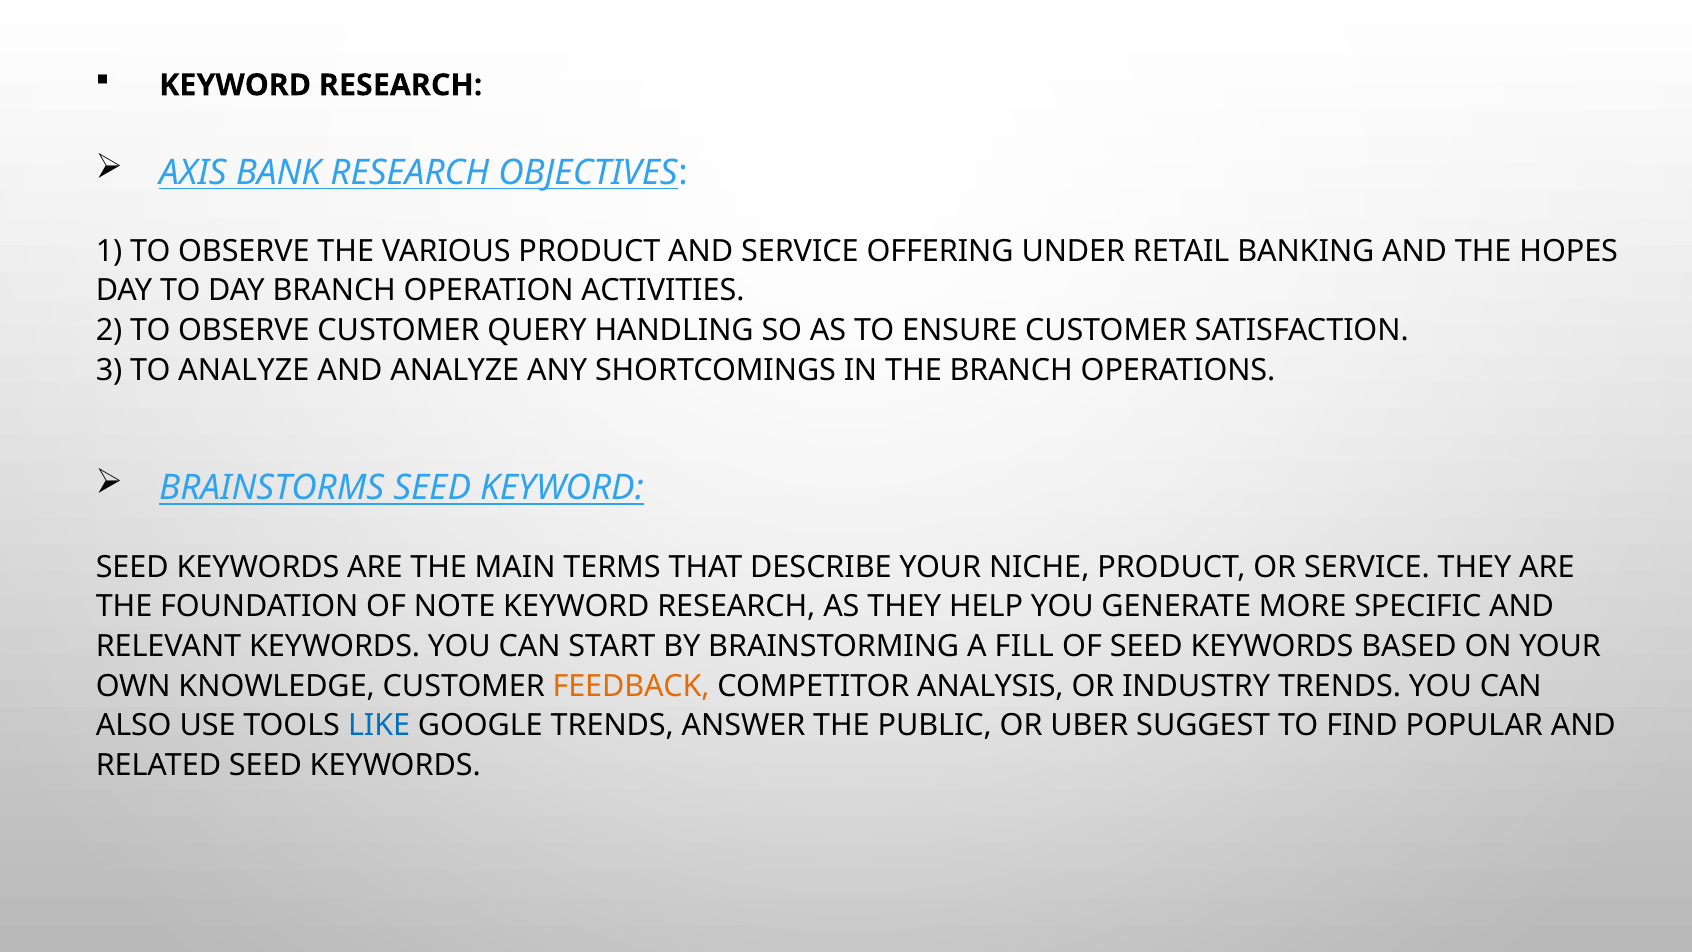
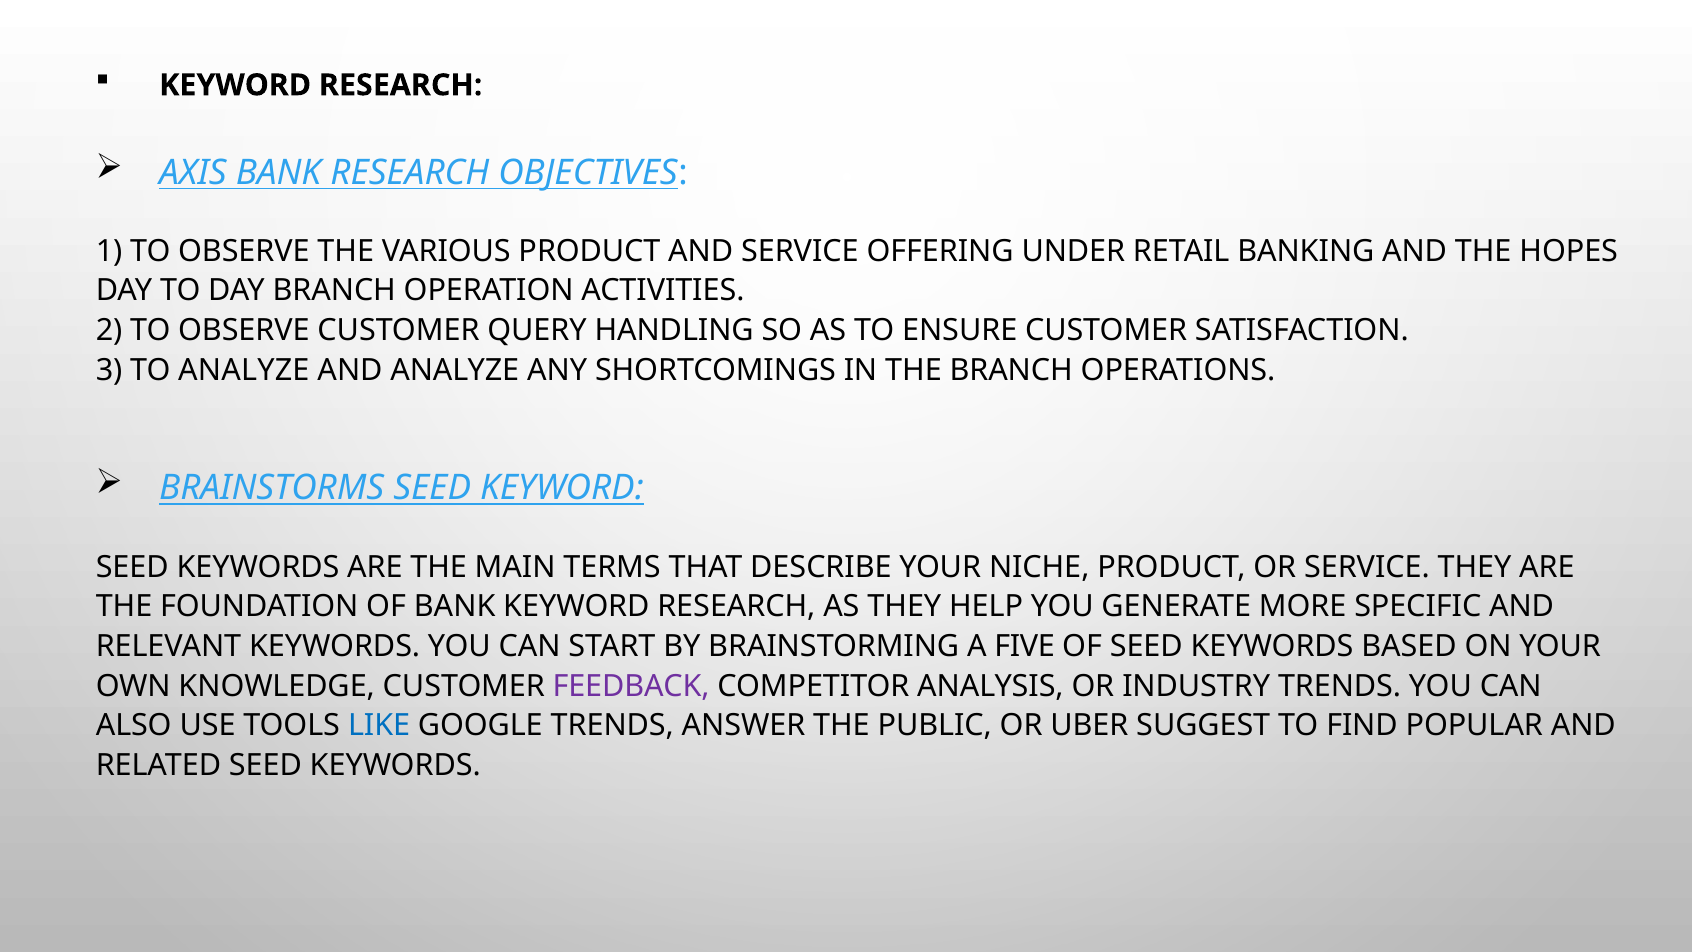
OF NOTE: NOTE -> BANK (455, 606)
FILL: FILL -> FIVE (1025, 646)
FEEDBACK colour: orange -> purple (631, 686)
